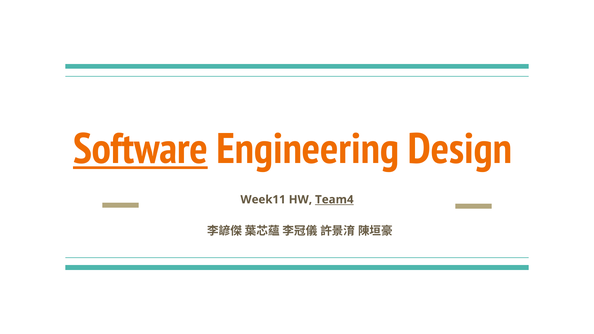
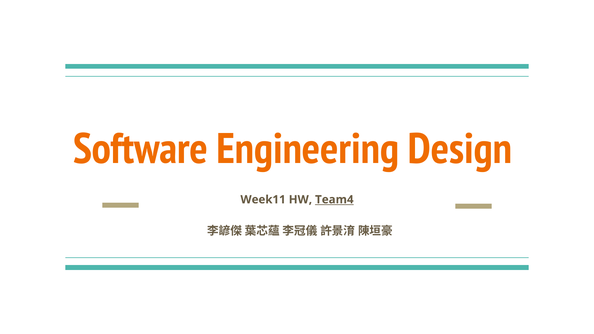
Software underline: present -> none (140, 149)
